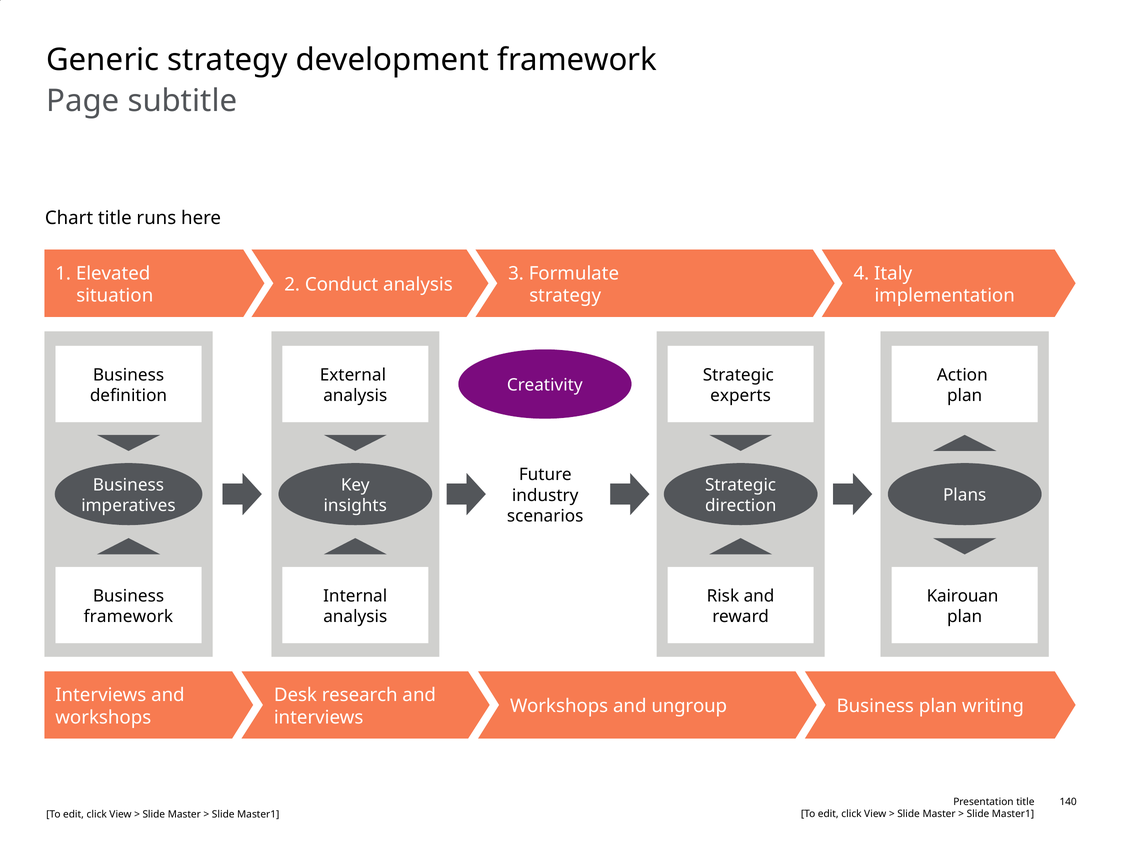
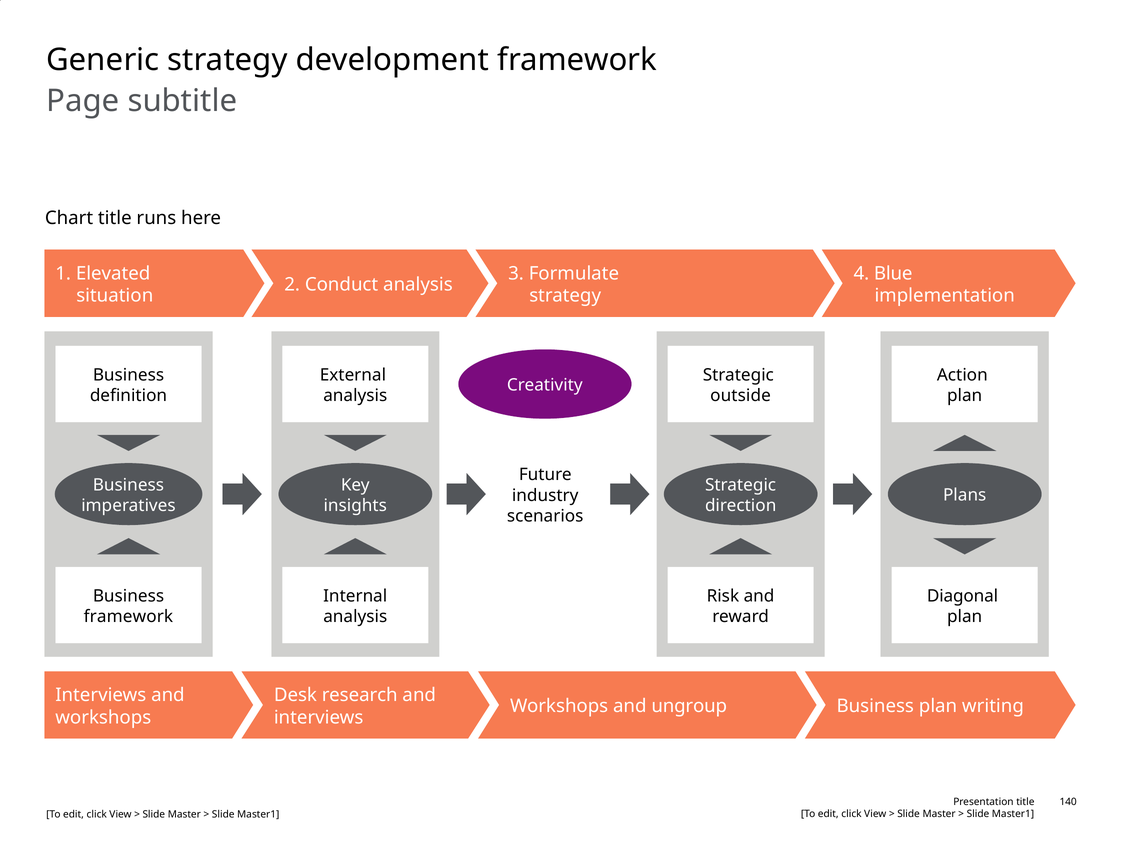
Italy: Italy -> Blue (893, 273)
experts: experts -> outside (741, 396)
Kairouan: Kairouan -> Diagonal (963, 596)
